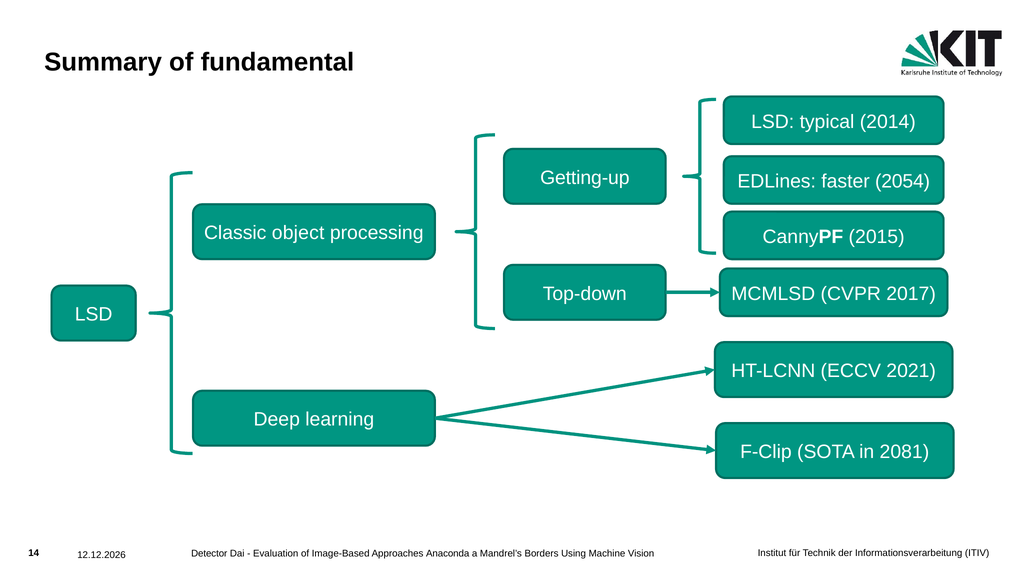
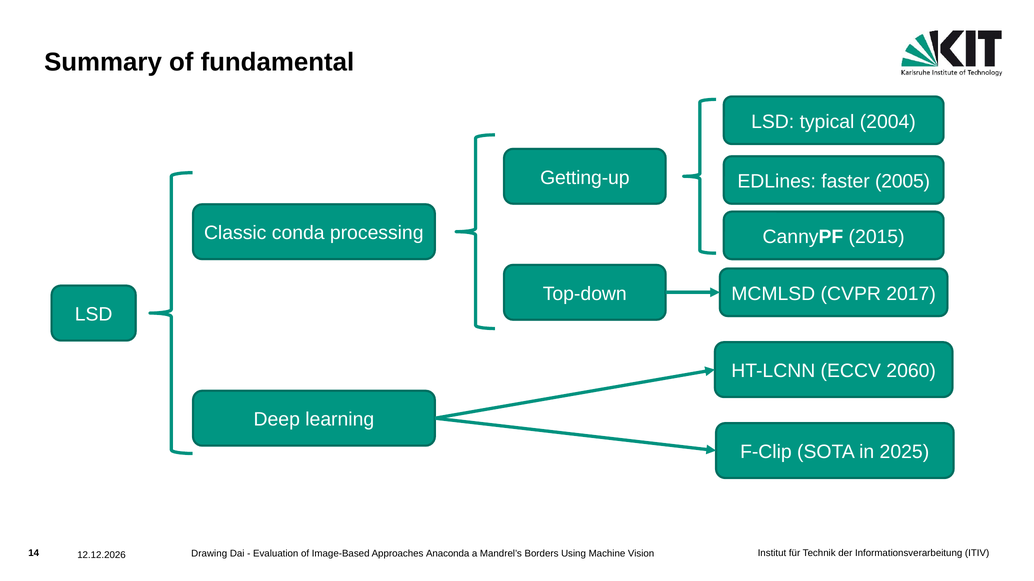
2014: 2014 -> 2004 (888, 122)
2054: 2054 -> 2005 (903, 182)
object: object -> conda (298, 233)
2021: 2021 -> 2060 (911, 371)
2081: 2081 -> 2025 (904, 452)
Detector: Detector -> Drawing (209, 554)
